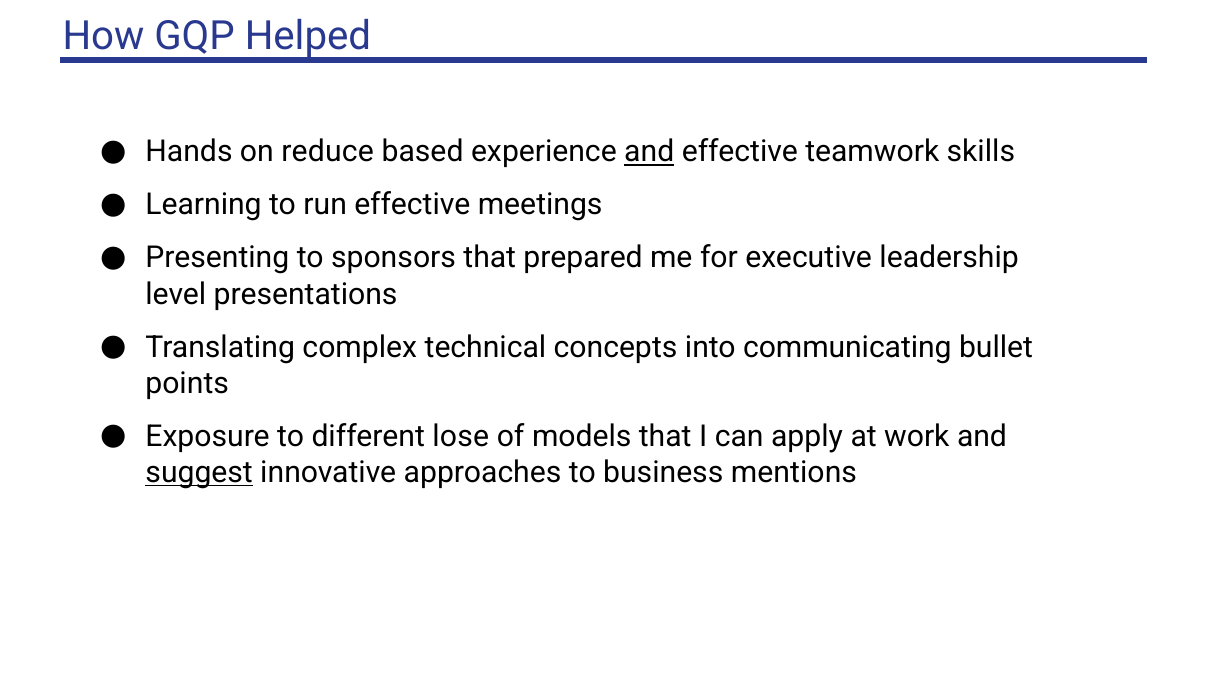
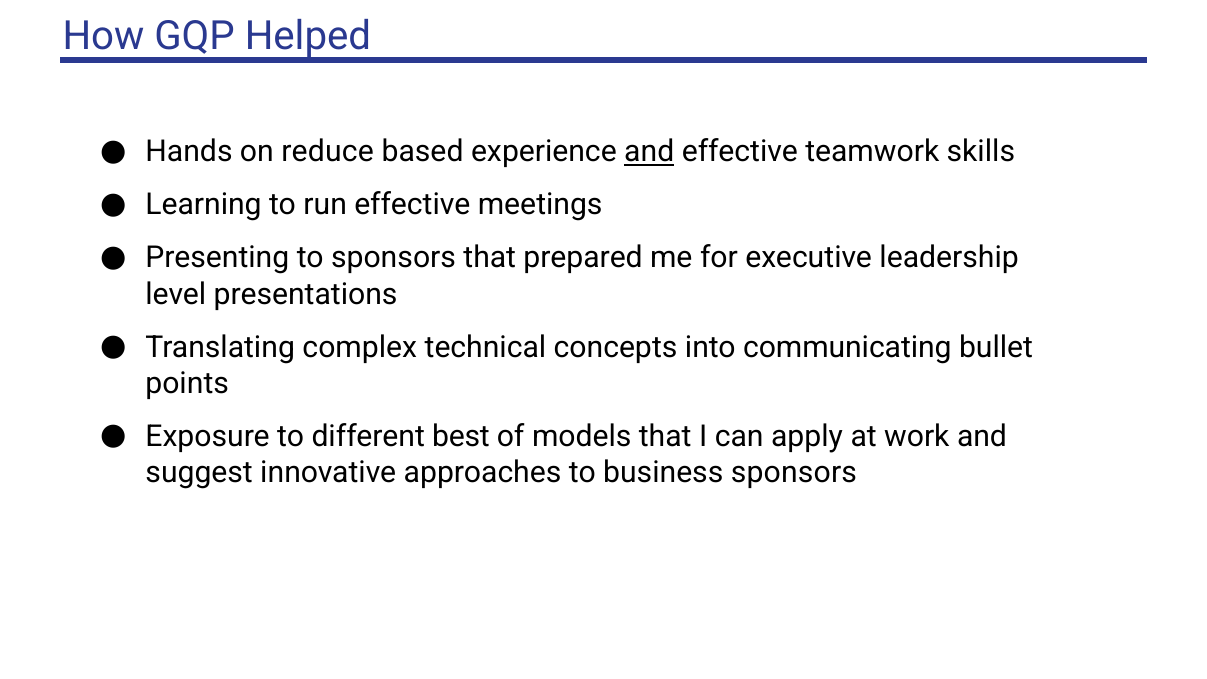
lose: lose -> best (461, 436)
suggest underline: present -> none (199, 473)
business mentions: mentions -> sponsors (794, 473)
